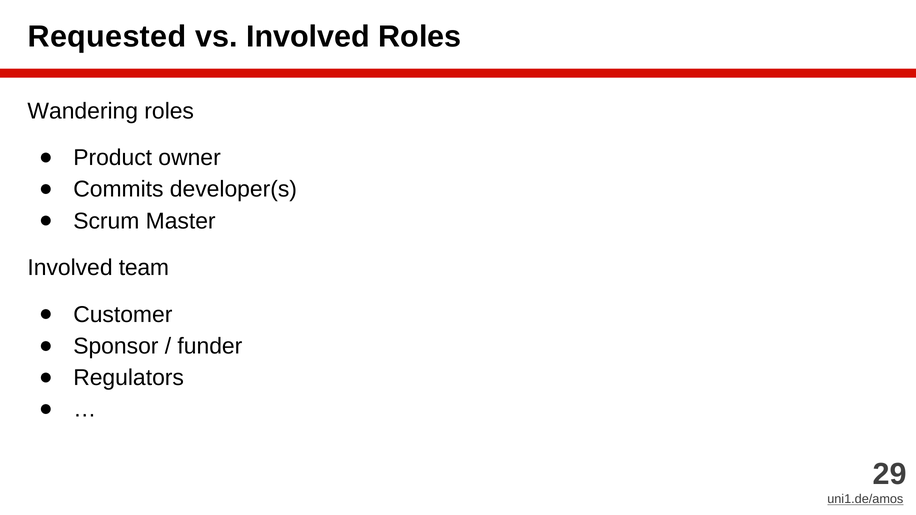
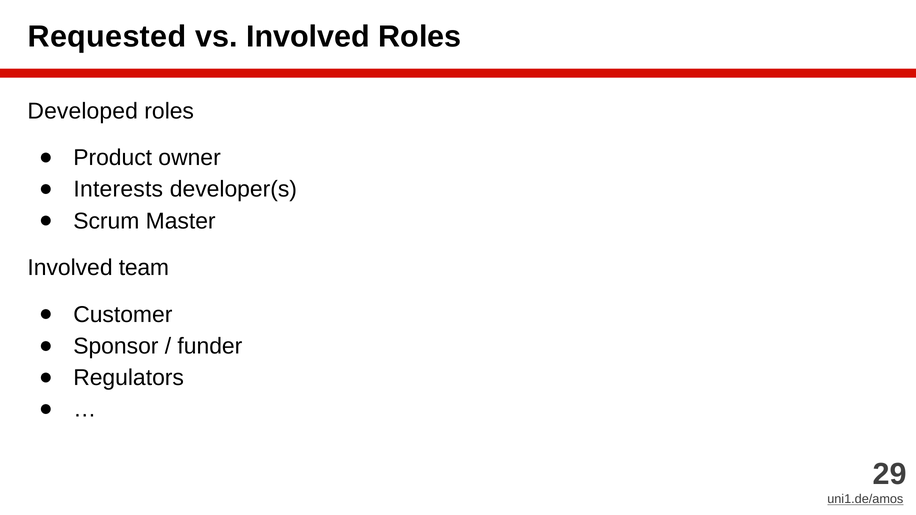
Wandering: Wandering -> Developed (83, 111)
Commits: Commits -> Interests (118, 189)
